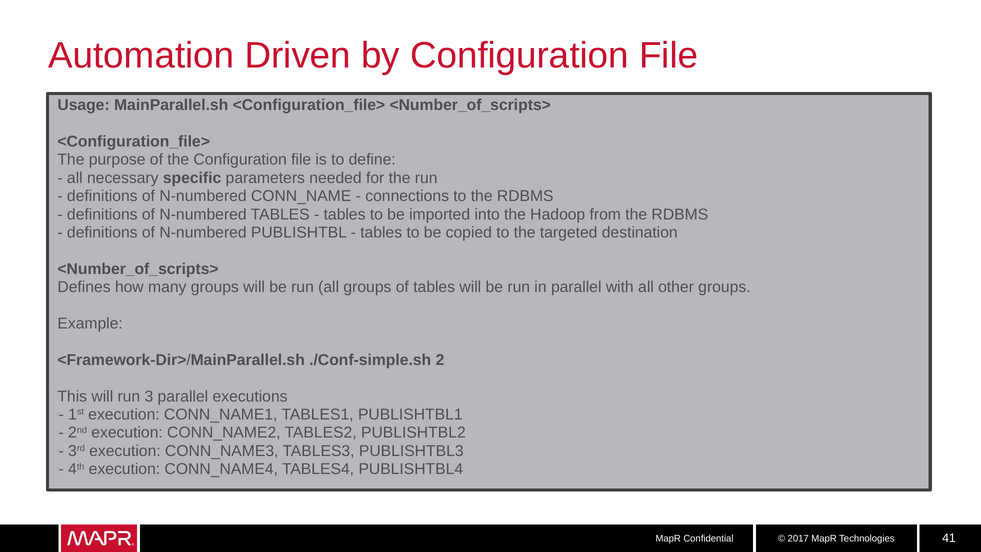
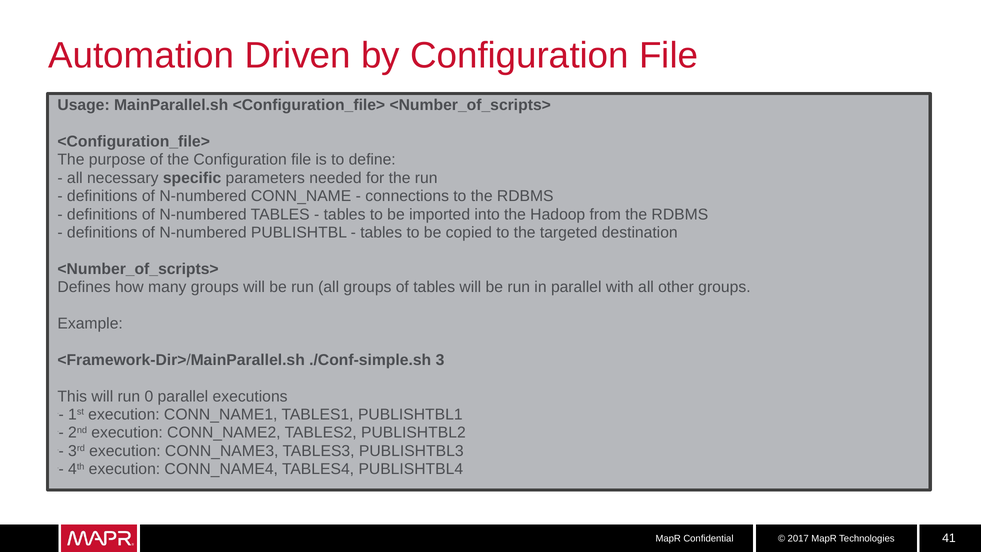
2: 2 -> 3 (440, 360)
3: 3 -> 0 (149, 396)
